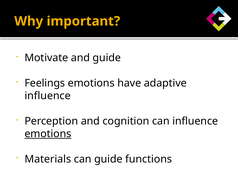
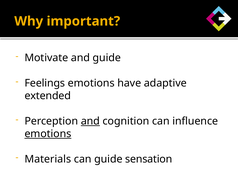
influence: influence -> extended (48, 96)
and underline: none -> present (90, 121)
functions: functions -> sensation (149, 160)
